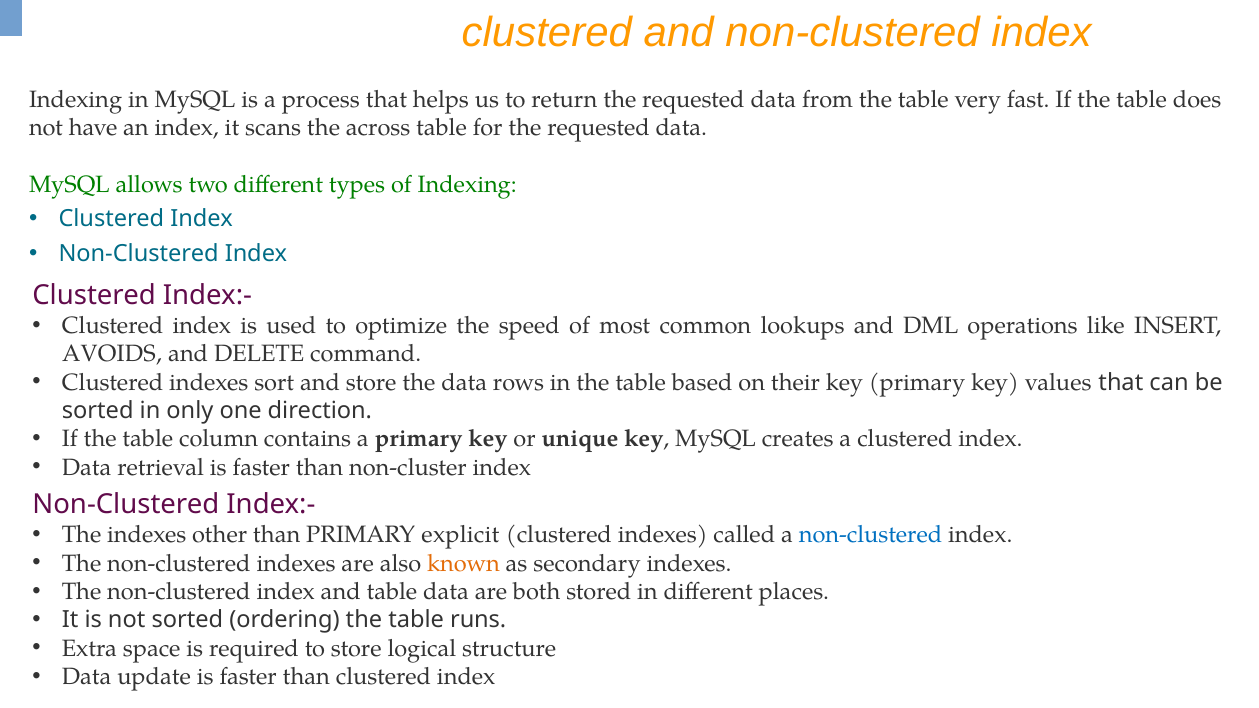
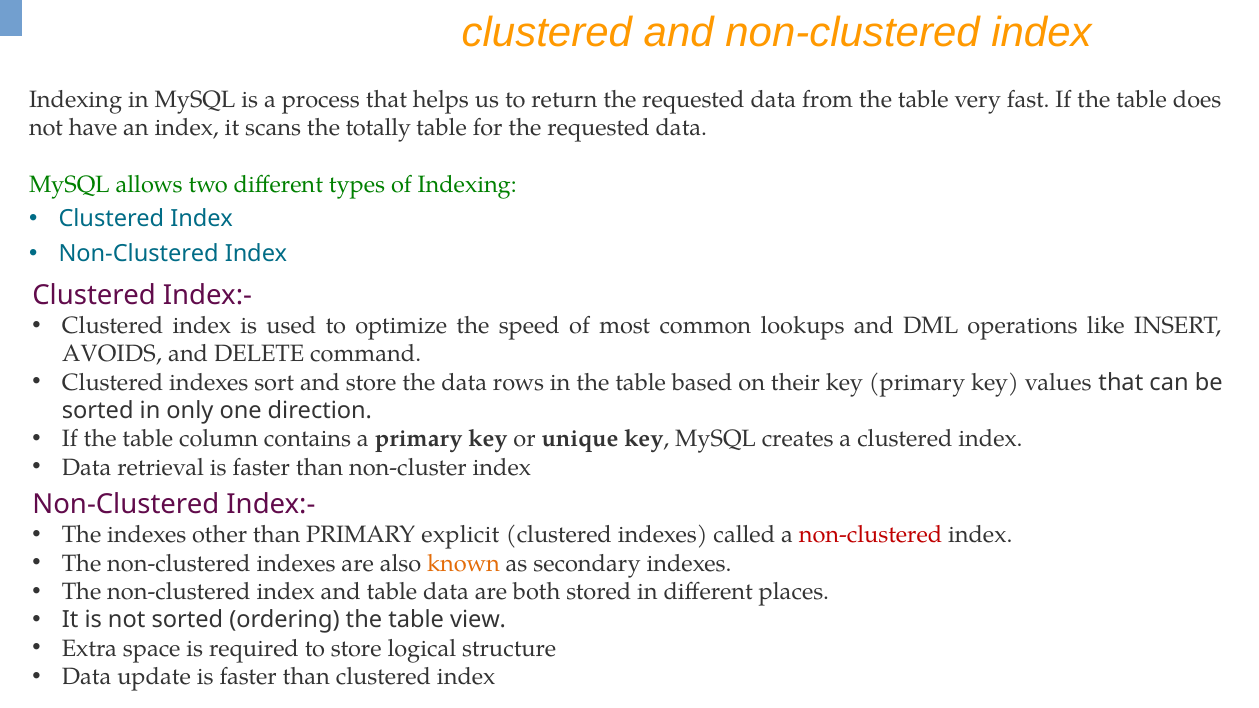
across: across -> totally (378, 128)
non-clustered colour: blue -> red (871, 535)
runs: runs -> view (478, 620)
